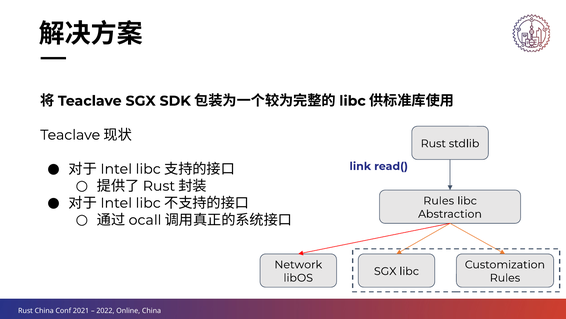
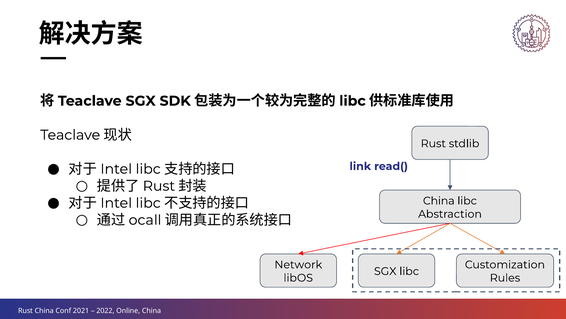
Rules: Rules -> China (439, 200)
